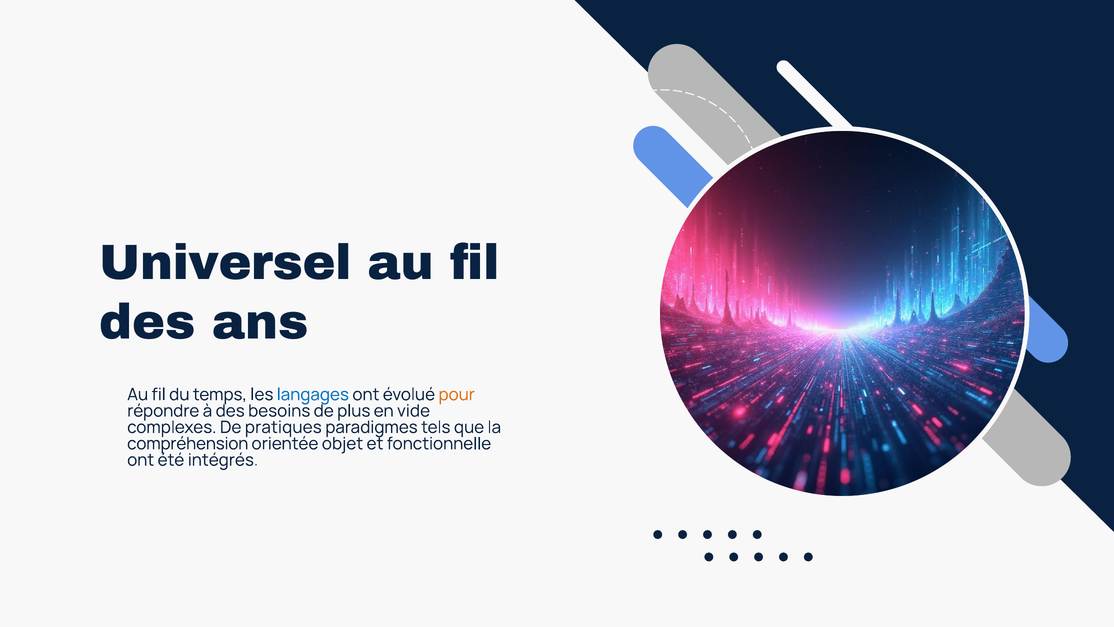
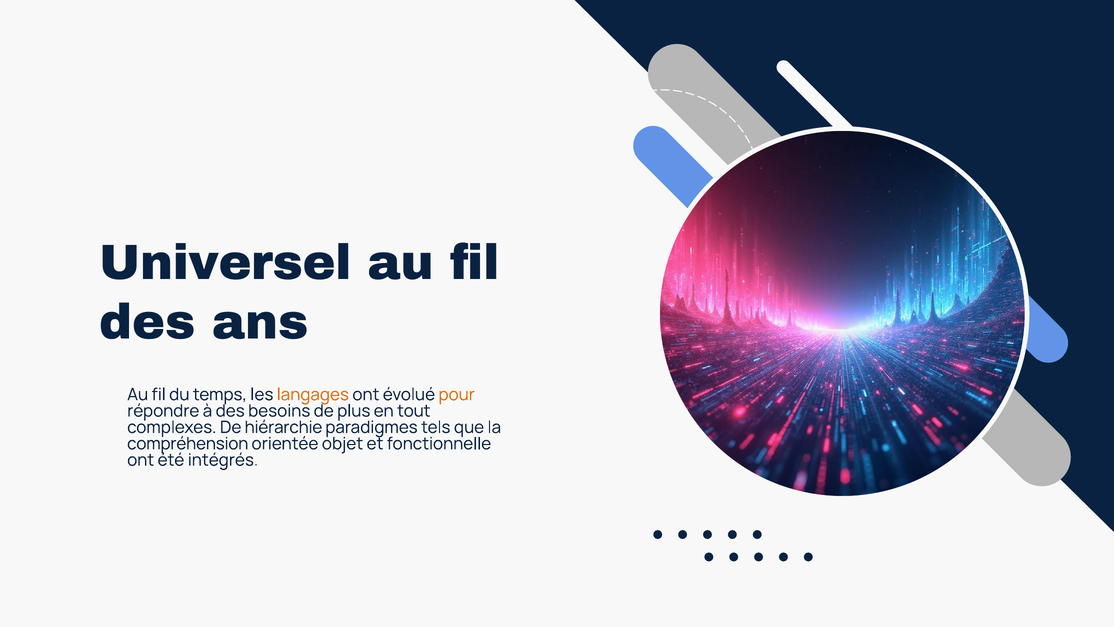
langages colour: blue -> orange (313, 394)
vide: vide -> tout (414, 411)
pratiques: pratiques -> hiérarchie (283, 427)
